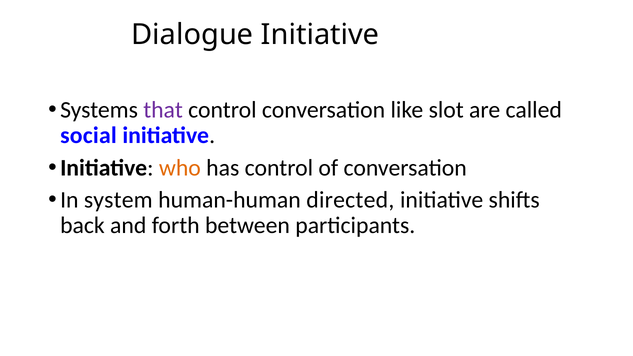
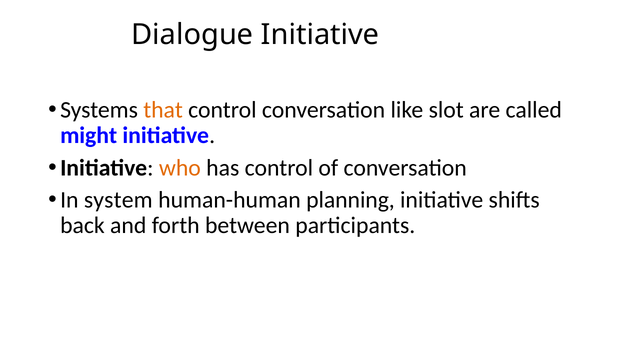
that colour: purple -> orange (163, 110)
social: social -> might (89, 135)
directed: directed -> planning (350, 200)
